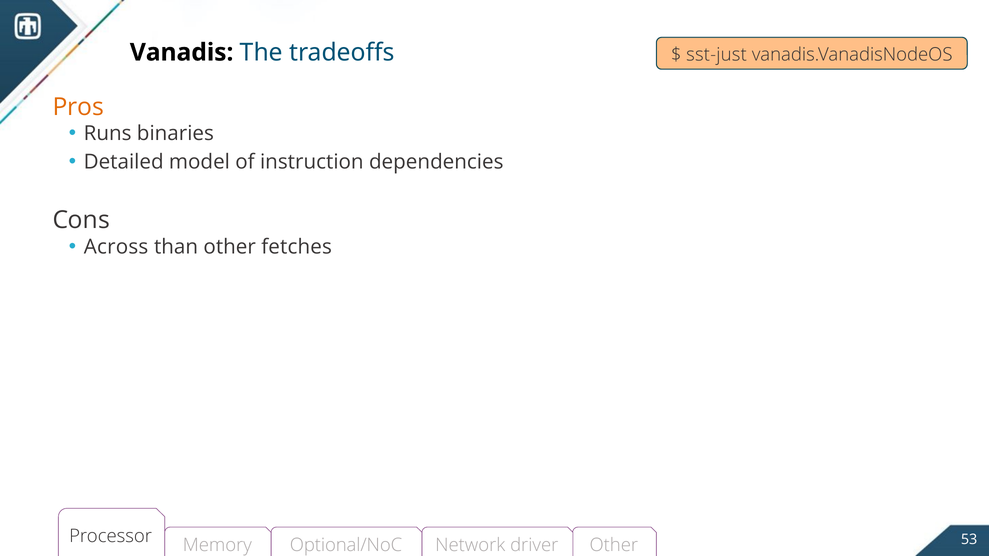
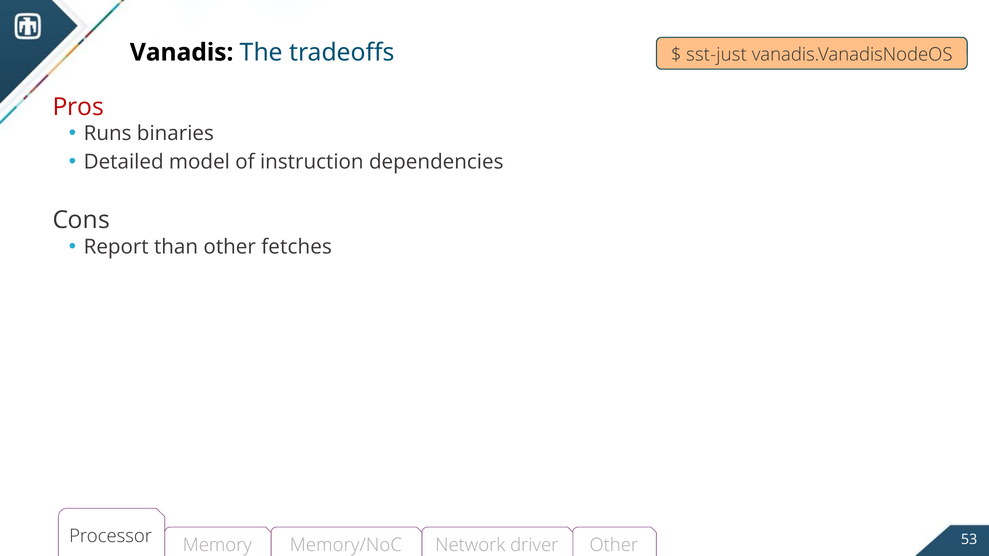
Pros colour: orange -> red (78, 107)
Across: Across -> Report (116, 247)
Optional/NoC: Optional/NoC -> Memory/NoC (346, 545)
